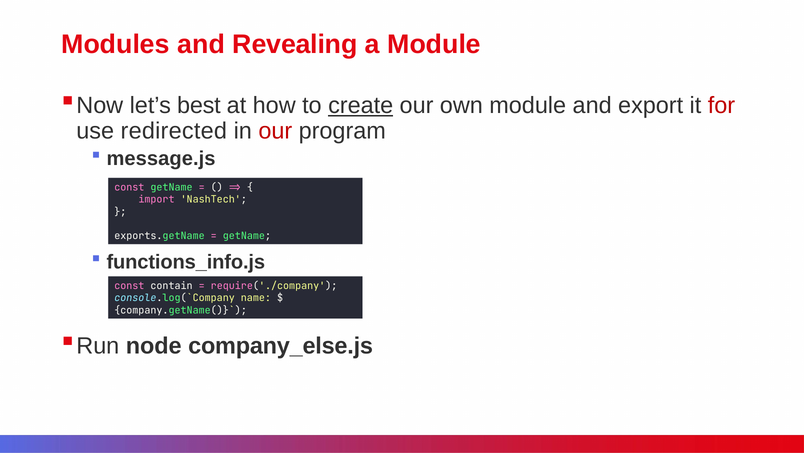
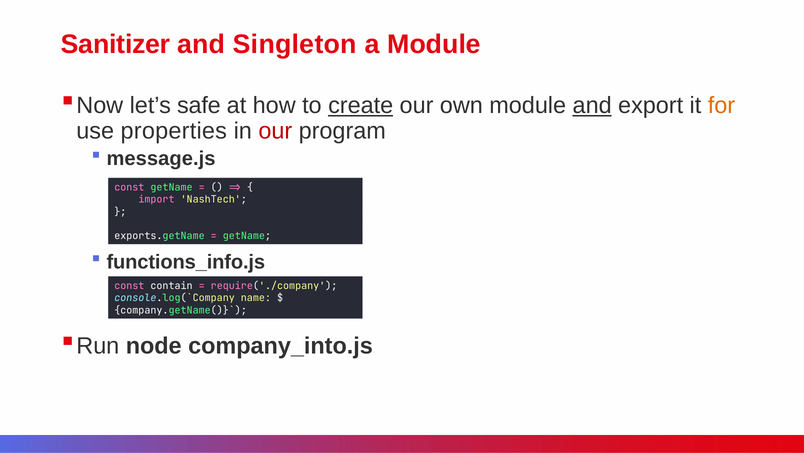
Modules: Modules -> Sanitizer (116, 44)
Revealing: Revealing -> Singleton (295, 44)
best: best -> safe (199, 105)
and underline: none -> present (592, 105)
for colour: red -> orange (721, 105)
redirected: redirected -> properties (174, 131)
company_else.js: company_else.js -> company_into.js (280, 345)
